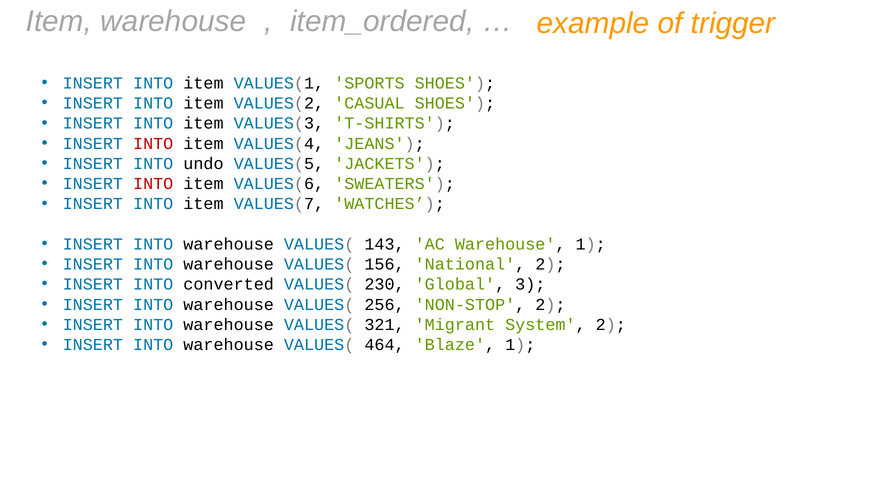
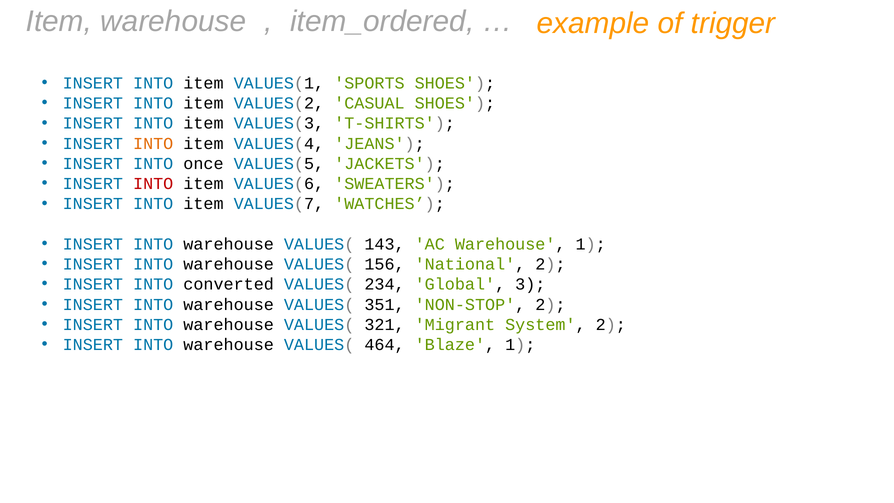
INTO colour: red -> orange (153, 143)
undo: undo -> once (203, 164)
230: 230 -> 234 (385, 284)
256: 256 -> 351 (385, 304)
